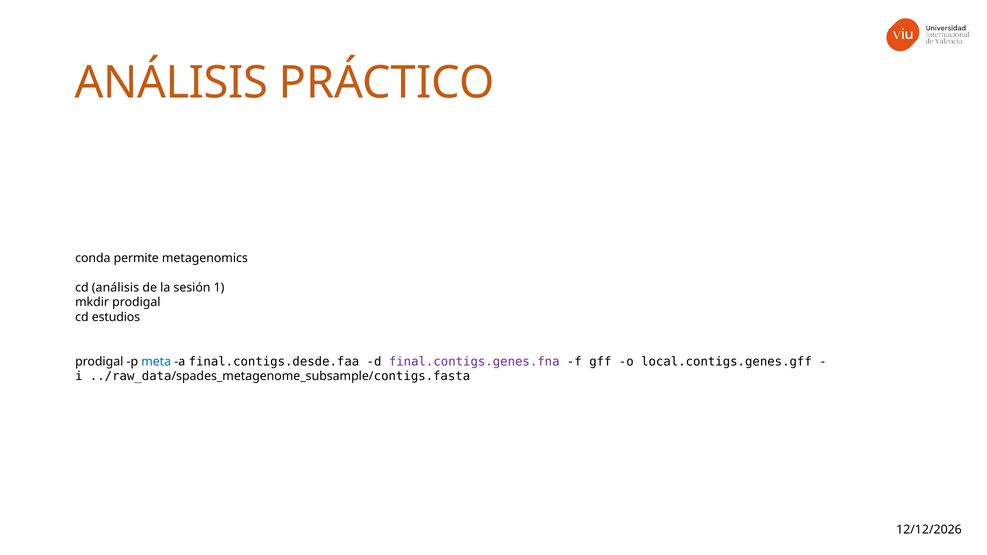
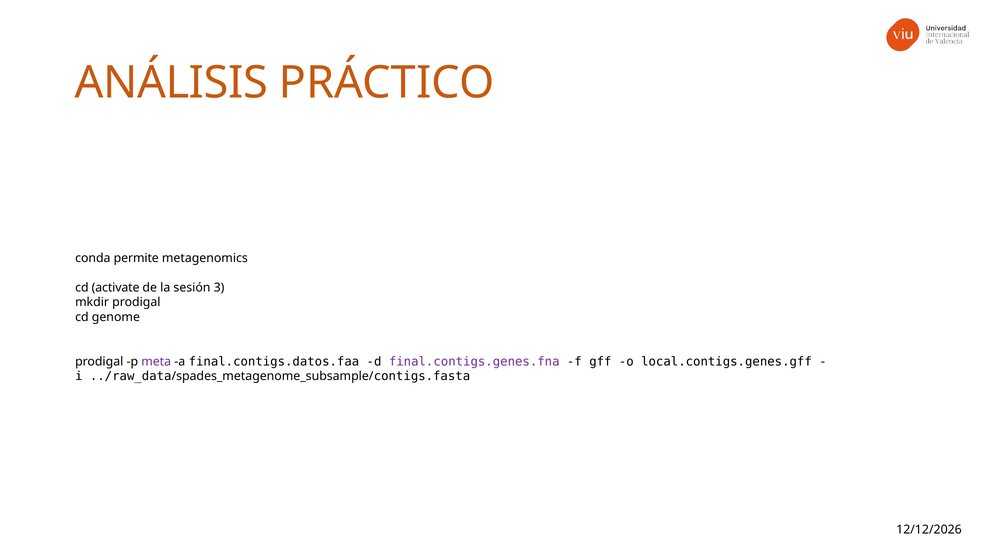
cd análisis: análisis -> activate (116, 288)
1: 1 -> 3 (219, 288)
estudios: estudios -> genome (116, 317)
meta colour: blue -> purple (156, 362)
final.contigs.desde.faa: final.contigs.desde.faa -> final.contigs.datos.faa (274, 362)
